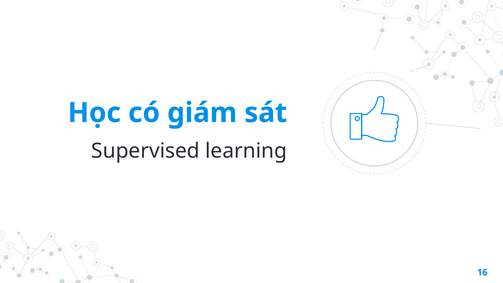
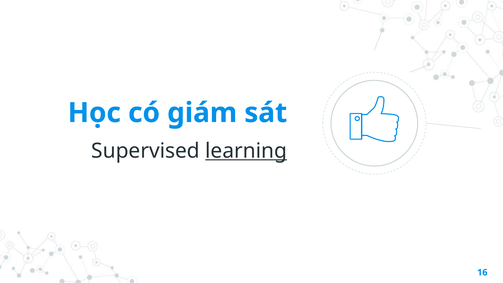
learning underline: none -> present (246, 151)
